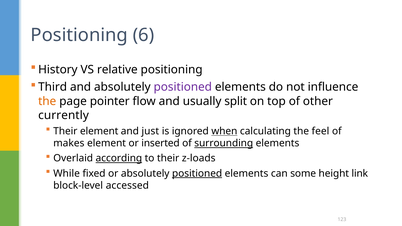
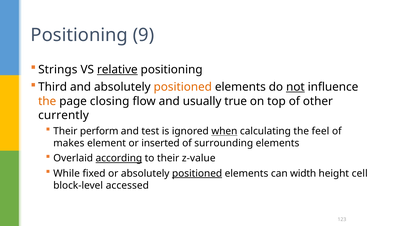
6: 6 -> 9 (143, 35)
History: History -> Strings (58, 70)
relative underline: none -> present (117, 70)
positioned colour: purple -> orange (183, 87)
not underline: none -> present (295, 87)
pointer: pointer -> closing (110, 101)
split: split -> true (236, 101)
Their element: element -> perform (99, 131)
just: just -> test (150, 131)
surrounding underline: present -> none (224, 143)
z-loads: z-loads -> z-value (199, 158)
some: some -> width (303, 173)
link: link -> cell (360, 173)
